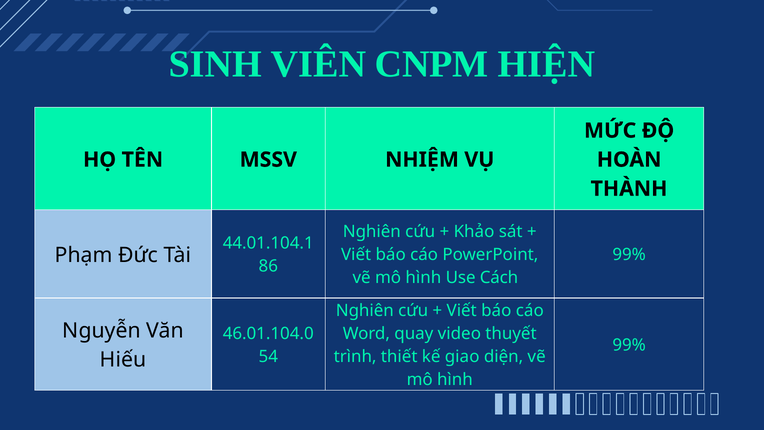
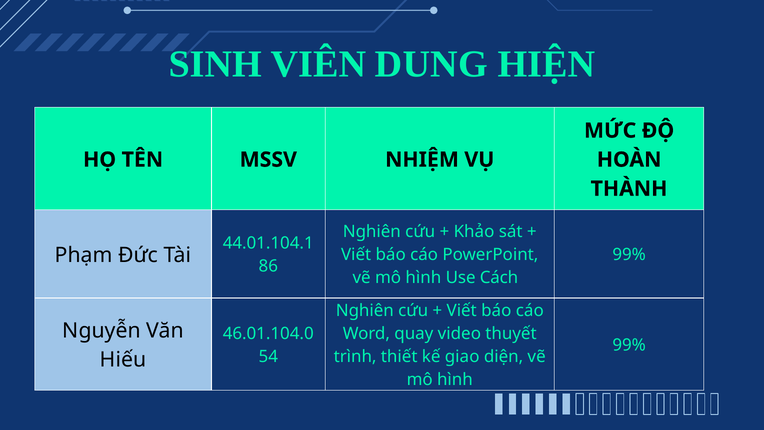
CNPM: CNPM -> DUNG (431, 64)
